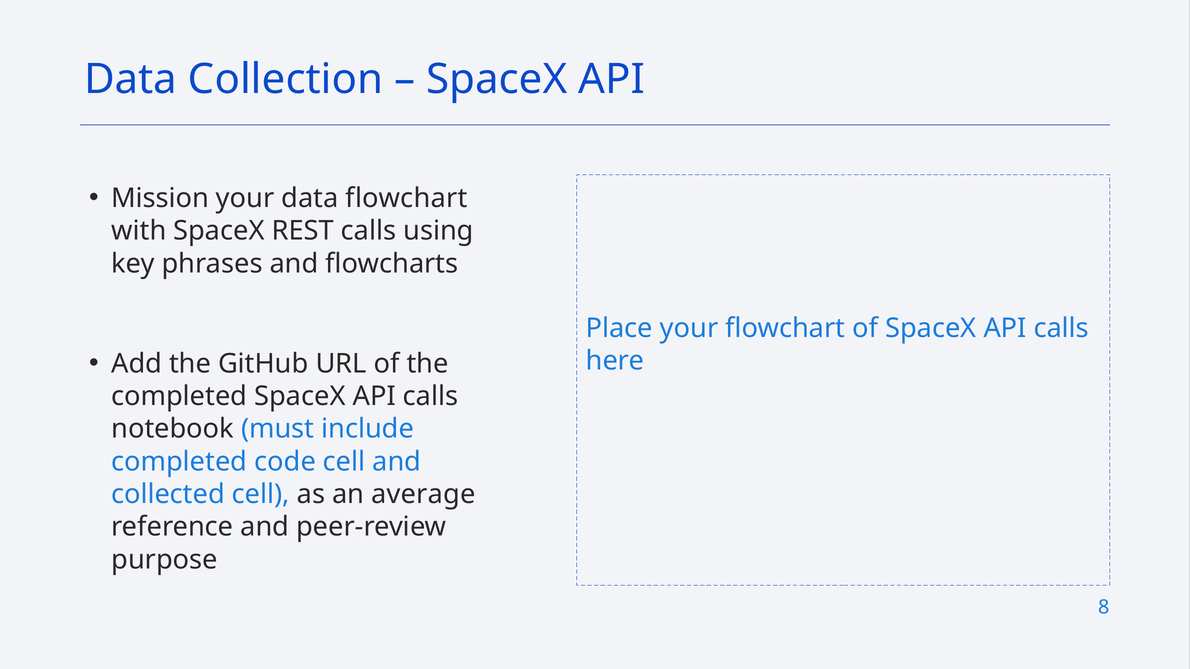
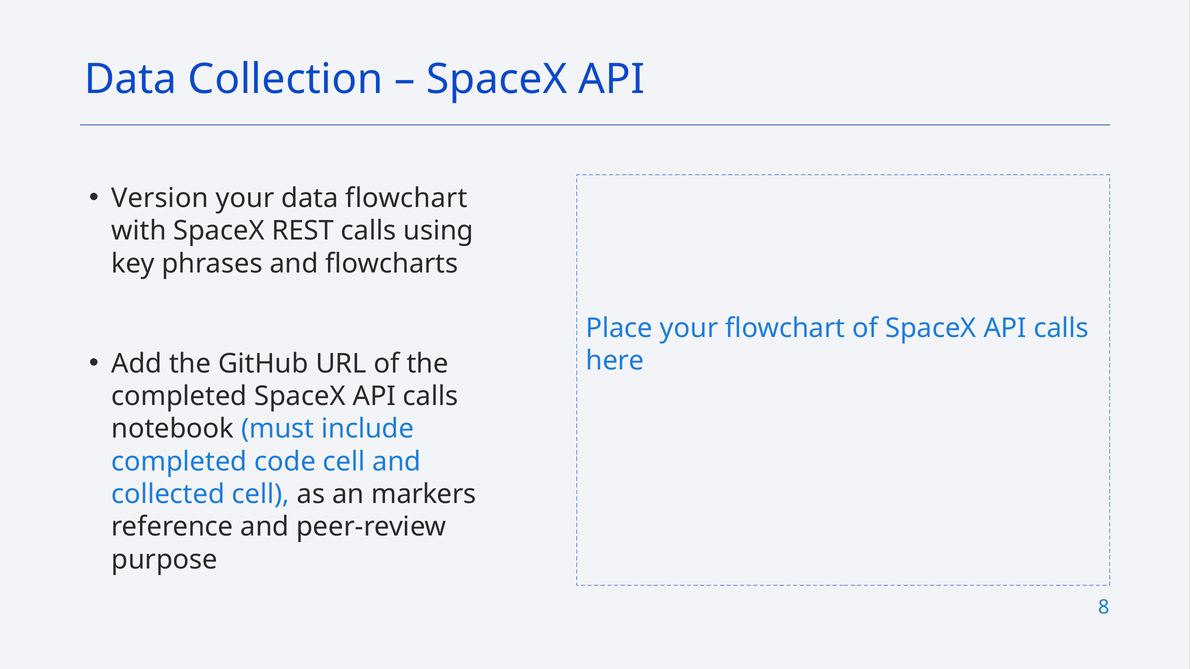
Mission: Mission -> Version (160, 198)
average: average -> markers (424, 495)
